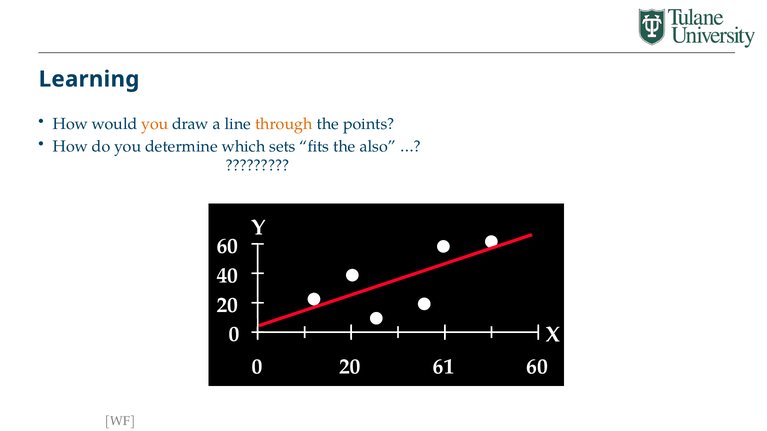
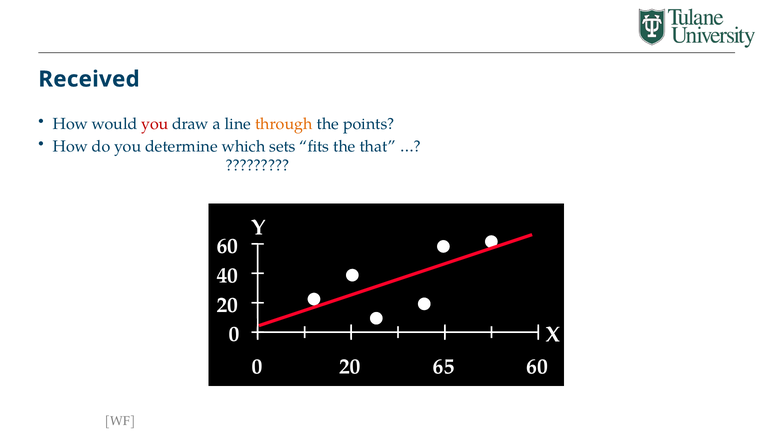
Learning: Learning -> Received (89, 79)
you colour: orange -> red (155, 124)
also: also -> that (378, 147)
61: 61 -> 65 (444, 367)
